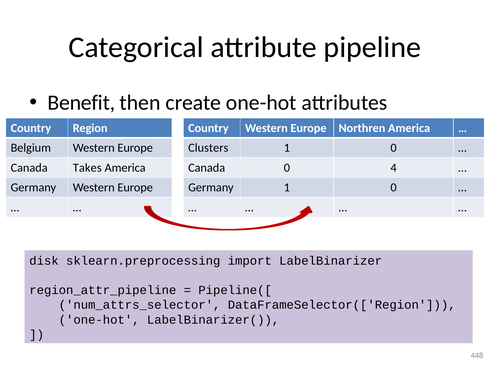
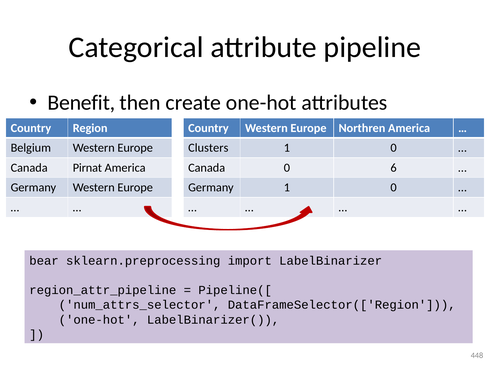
Takes: Takes -> Pirnat (87, 168)
4: 4 -> 6 (394, 168)
disk: disk -> bear (44, 261)
